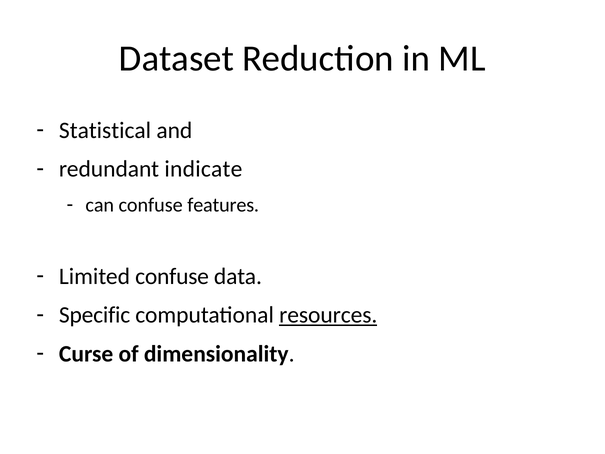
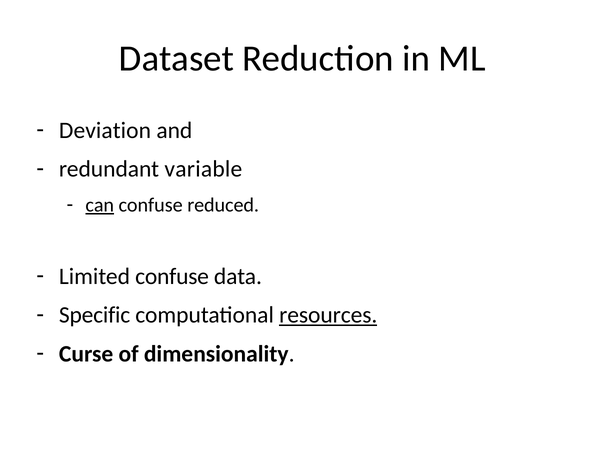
Statistical: Statistical -> Deviation (105, 130)
indicate: indicate -> variable (203, 169)
can underline: none -> present (100, 205)
features: features -> reduced (223, 205)
